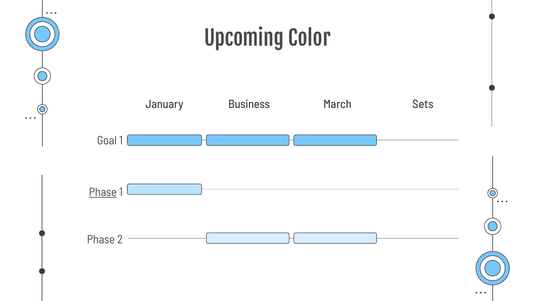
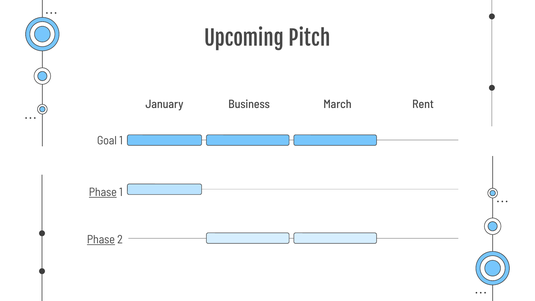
Color: Color -> Pitch (309, 39)
Sets: Sets -> Rent (423, 104)
Phase underline: none -> present (101, 239)
